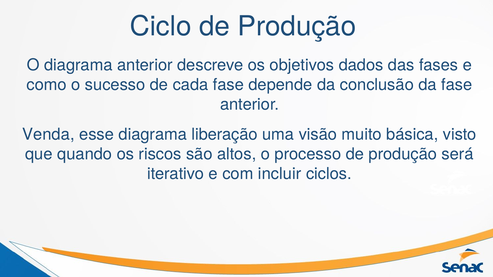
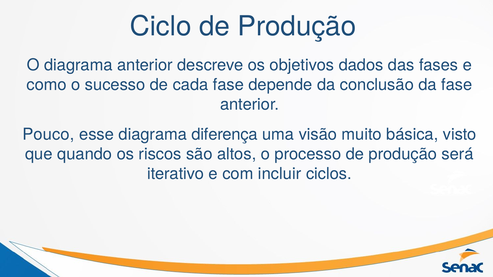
Venda: Venda -> Pouco (48, 135)
liberação: liberação -> diferença (225, 135)
